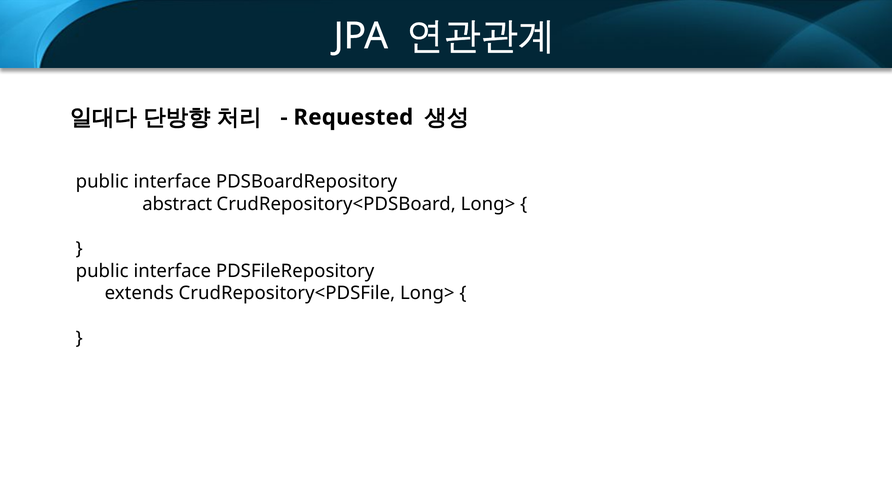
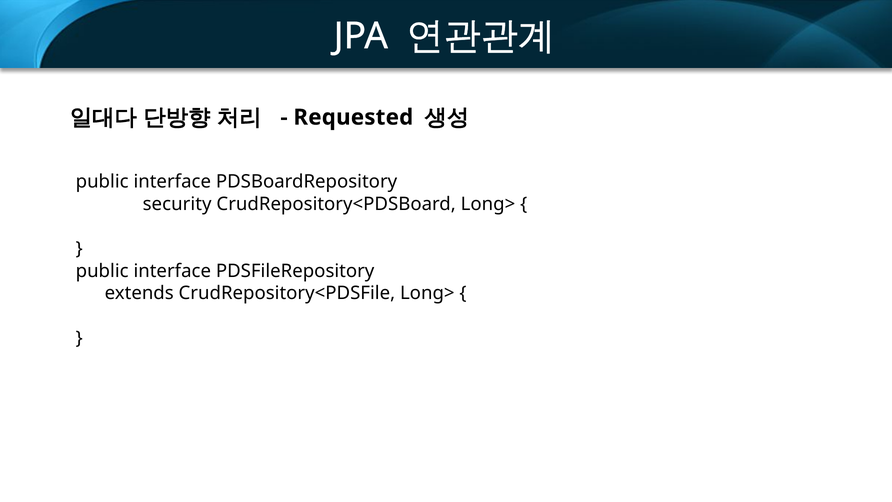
abstract: abstract -> security (177, 204)
